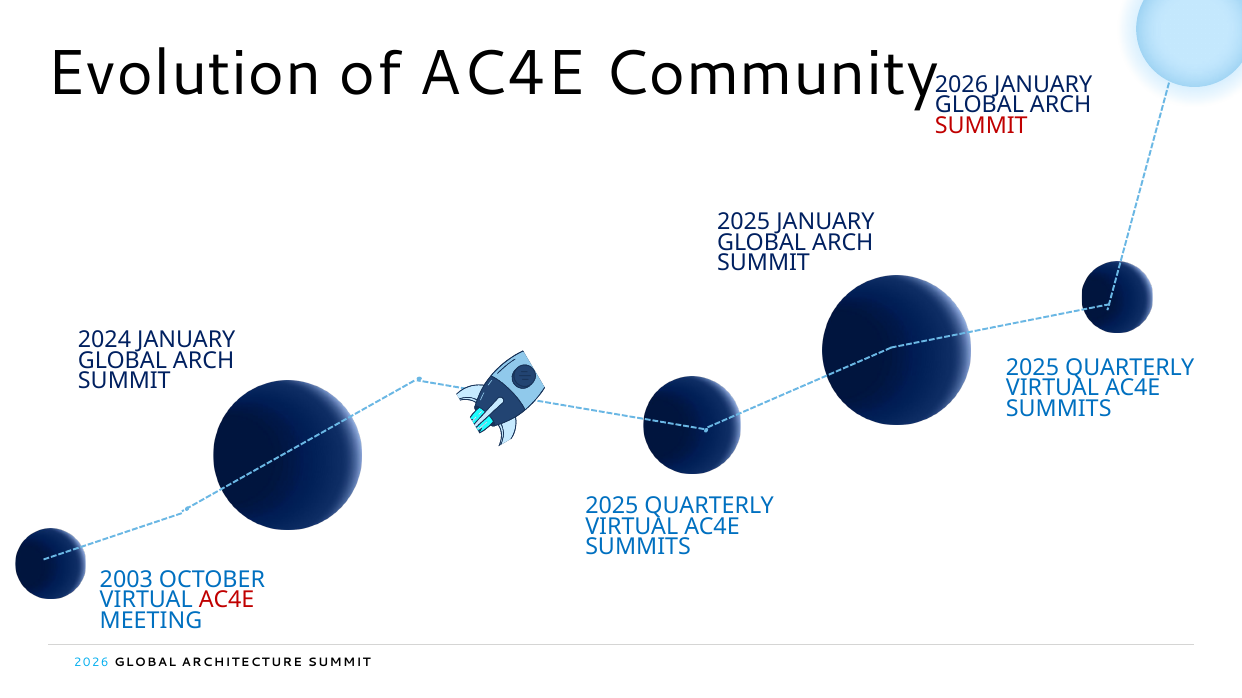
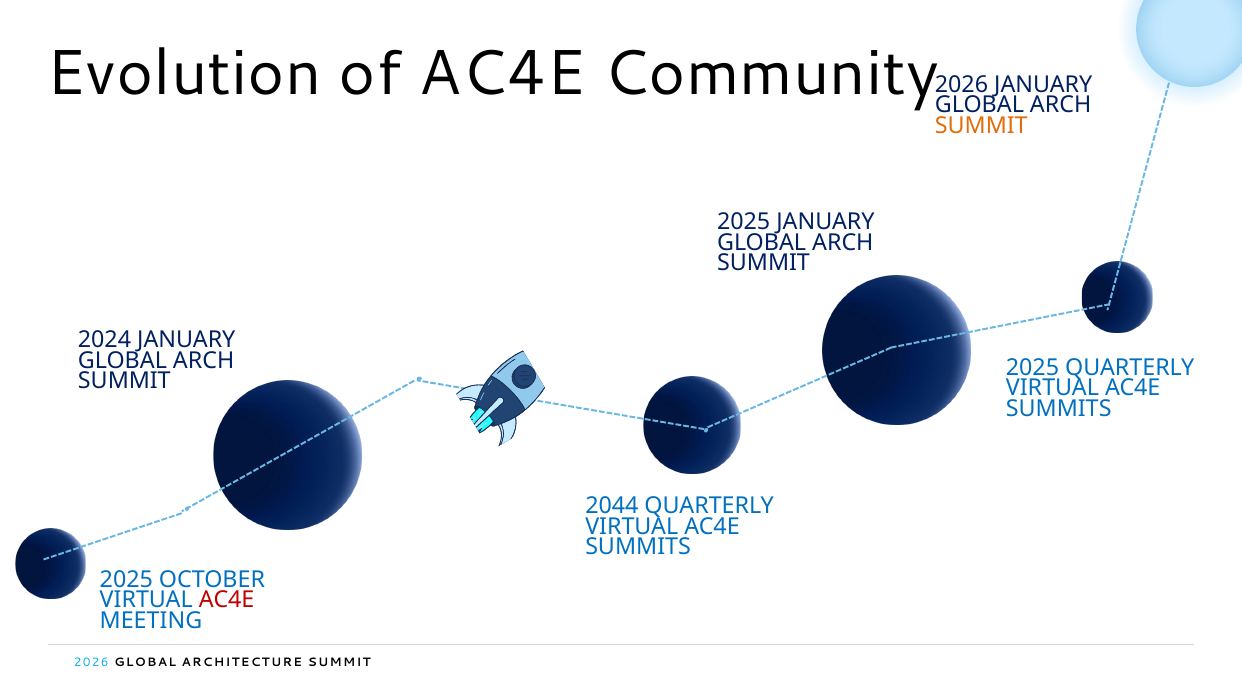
SUMMIT colour: red -> orange (981, 126)
2025: 2025 -> 2044 (612, 507)
2003: 2003 -> 2025 (126, 580)
